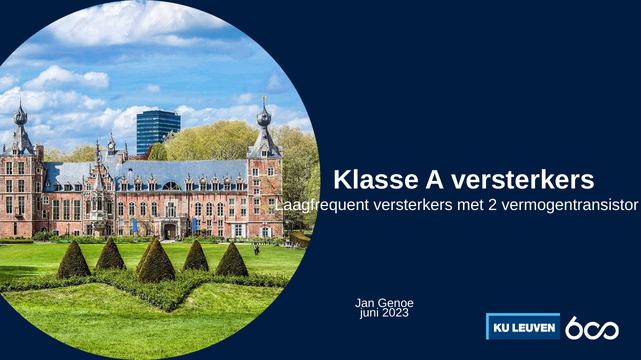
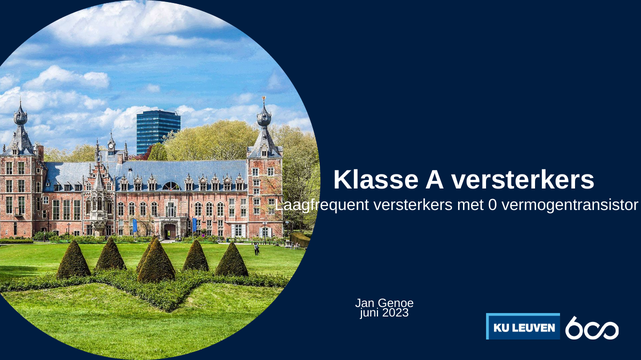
2: 2 -> 0 (493, 205)
